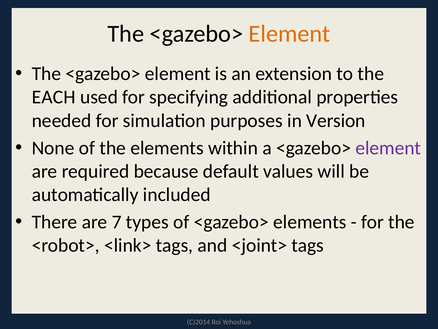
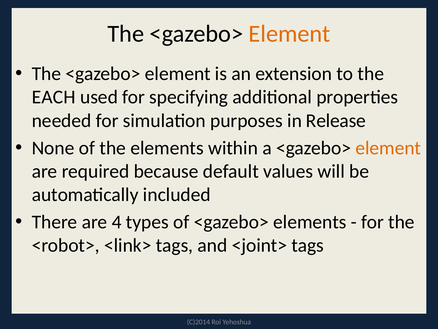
Version: Version -> Release (336, 120)
element colour: purple -> orange (388, 148)
7: 7 -> 4 (117, 222)
